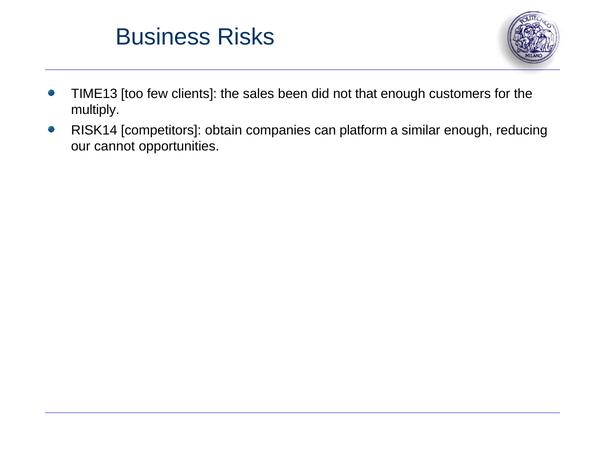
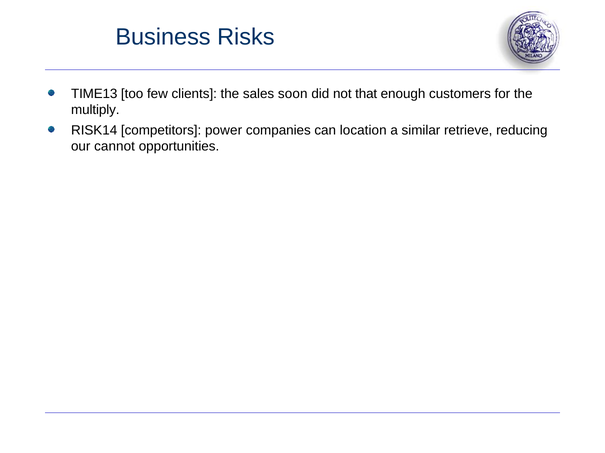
been: been -> soon (293, 94)
obtain: obtain -> power (224, 130)
platform: platform -> location (363, 130)
similar enough: enough -> retrieve (468, 130)
